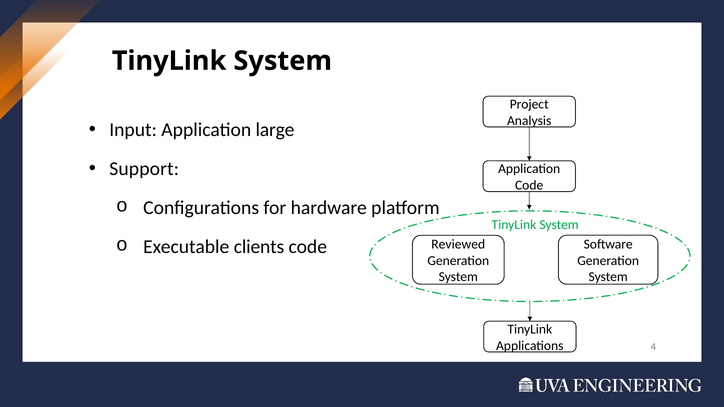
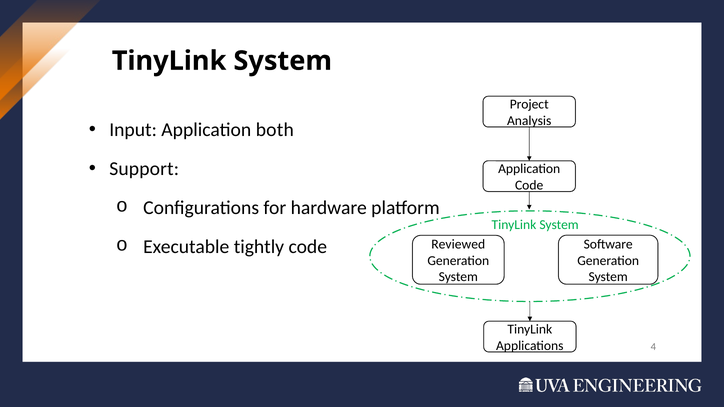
large: large -> both (275, 130)
clients: clients -> tightly (259, 247)
